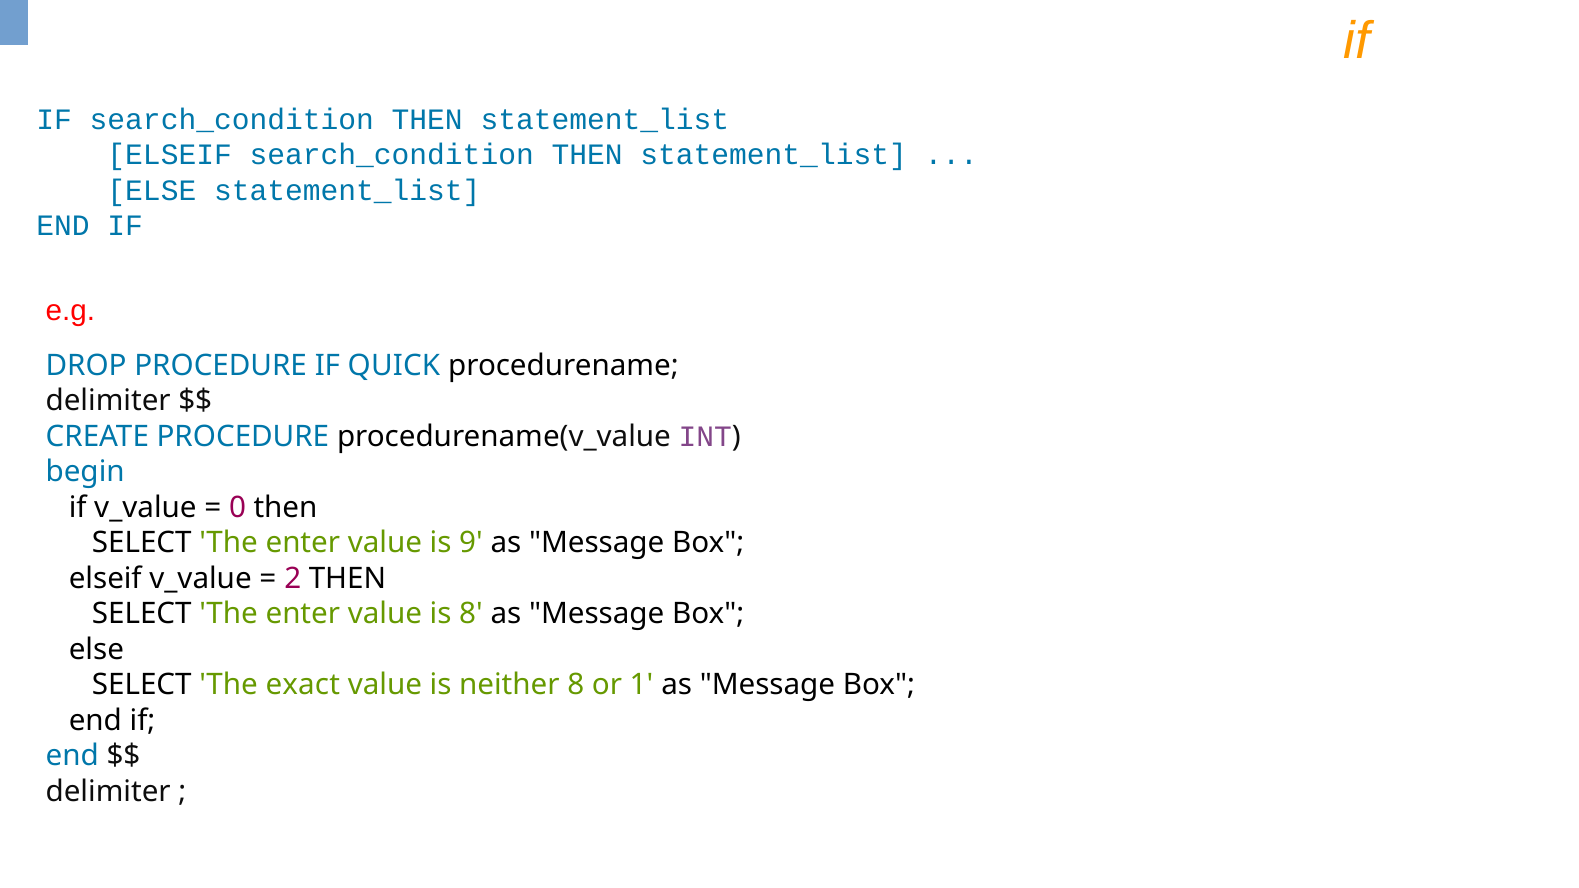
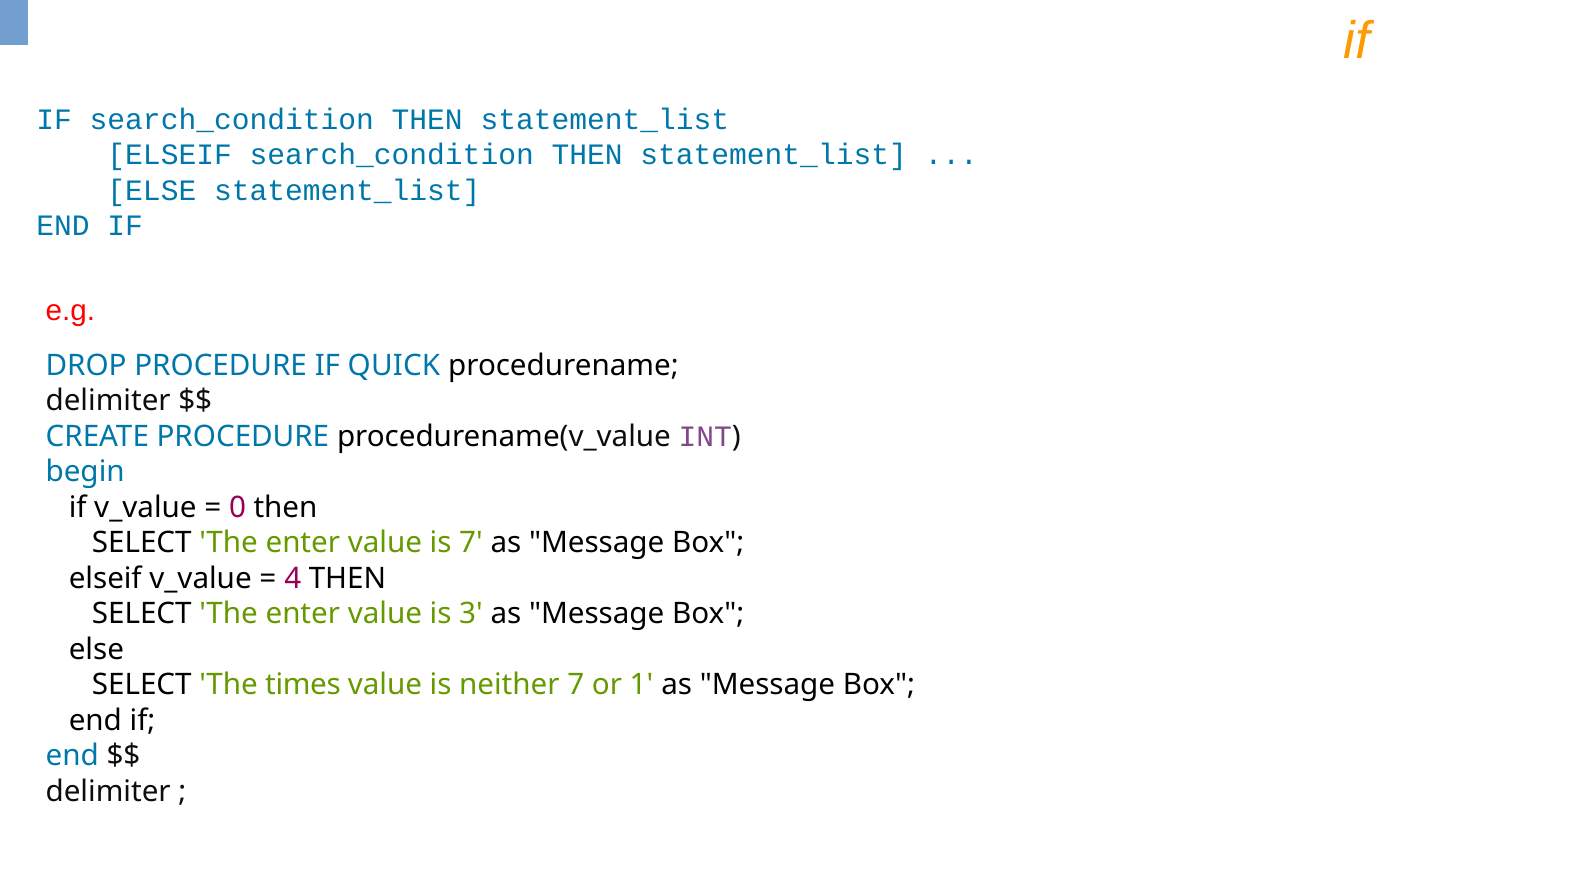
is 9: 9 -> 7 (471, 543)
2: 2 -> 4 (293, 578)
is 8: 8 -> 3 (471, 614)
exact: exact -> times (303, 685)
neither 8: 8 -> 7 (576, 685)
